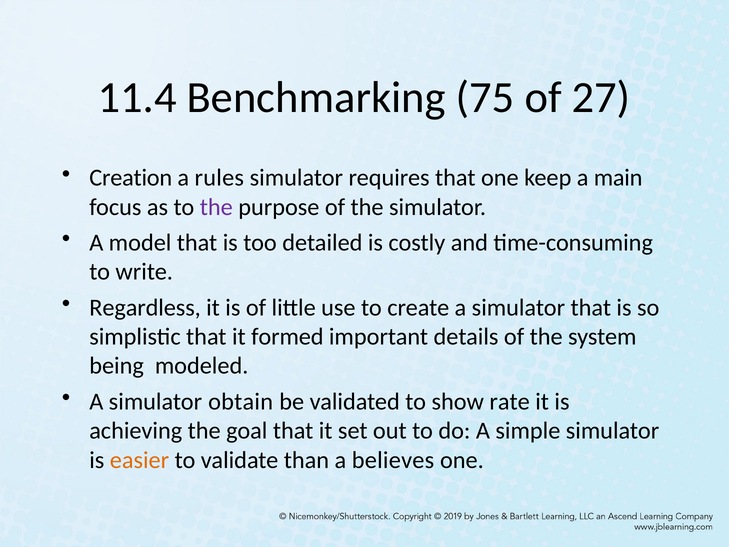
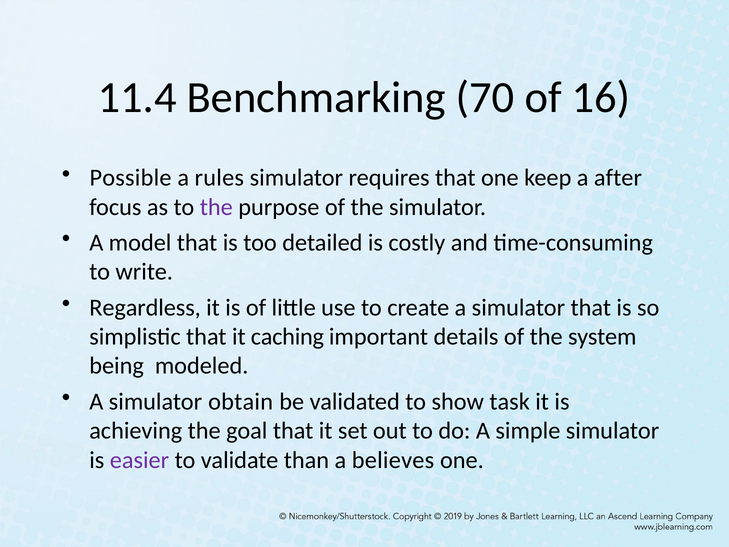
75: 75 -> 70 (485, 97)
27: 27 -> 16 (601, 97)
Creation: Creation -> Possible (131, 178)
main: main -> after (618, 178)
formed: formed -> caching (287, 337)
rate: rate -> task (510, 401)
easier colour: orange -> purple (139, 460)
